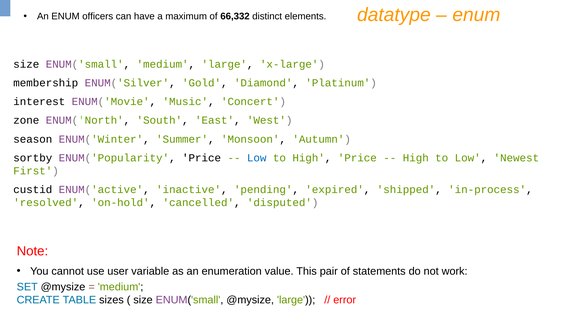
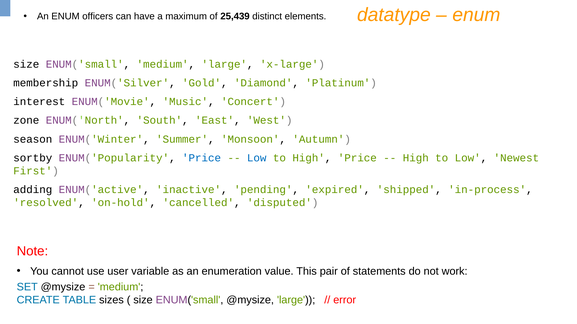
66,332: 66,332 -> 25,439 (235, 17)
Price colour: black -> blue (202, 158)
custid: custid -> adding (33, 190)
